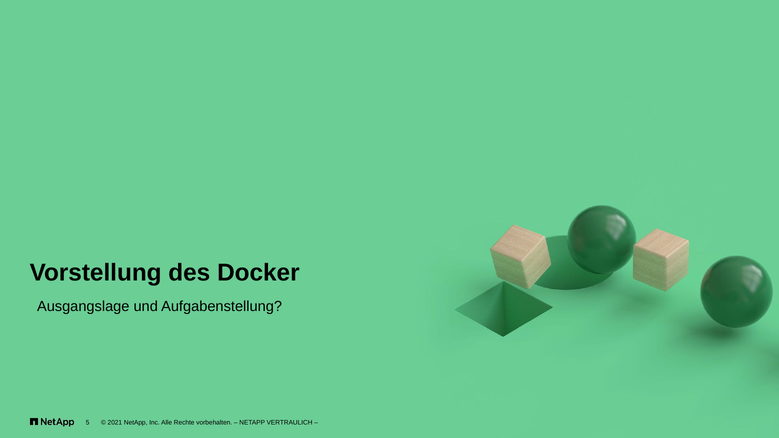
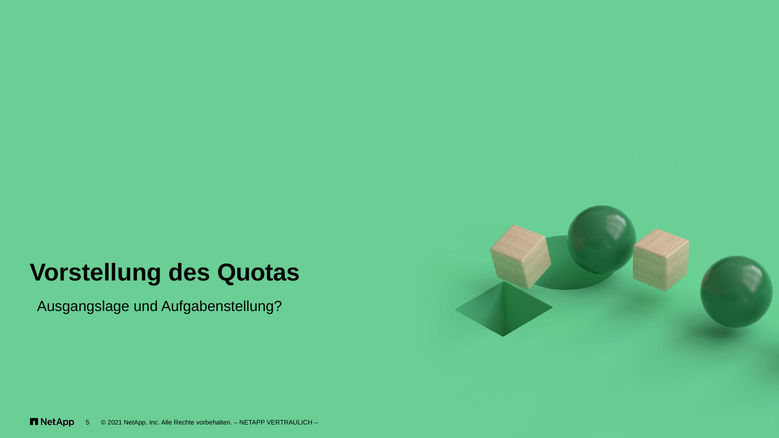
Docker: Docker -> Quotas (258, 273)
